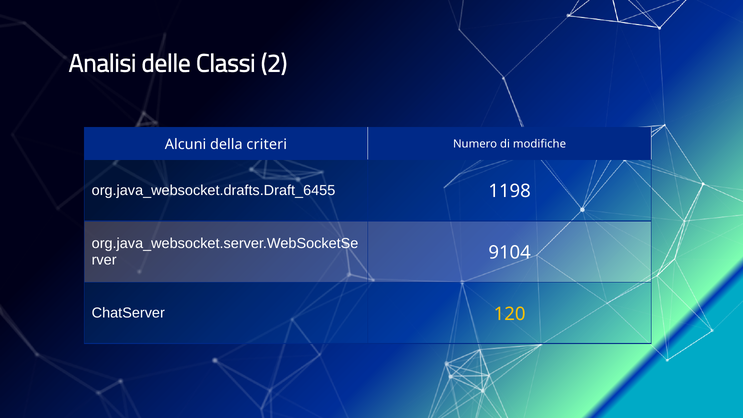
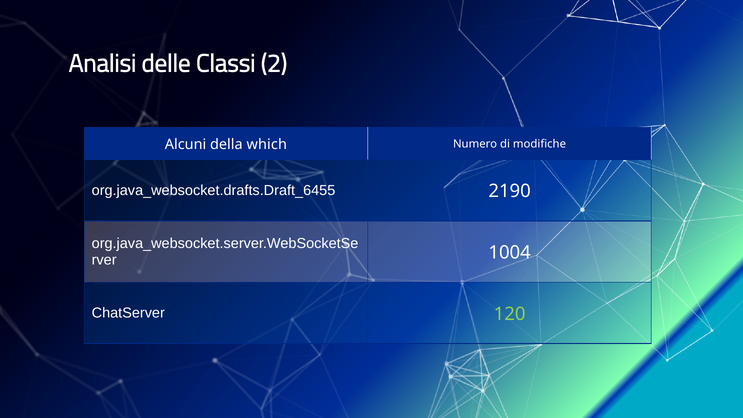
criteri: criteri -> which (267, 144)
1198: 1198 -> 2190 (510, 191)
9104: 9104 -> 1004 (510, 253)
120 colour: yellow -> light green (510, 314)
